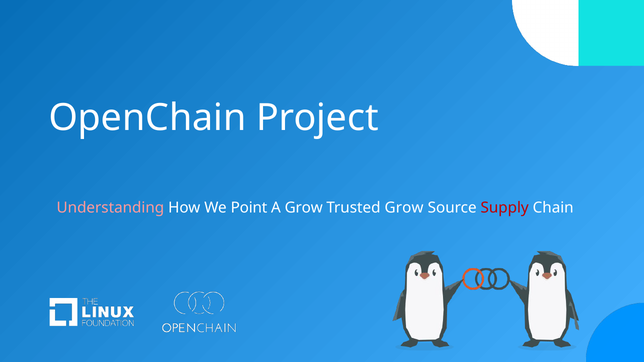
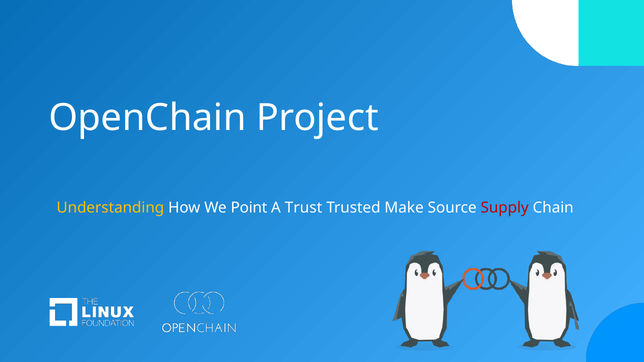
Understanding colour: pink -> yellow (110, 208)
A Grow: Grow -> Trust (304, 208)
Trusted Grow: Grow -> Make (404, 208)
